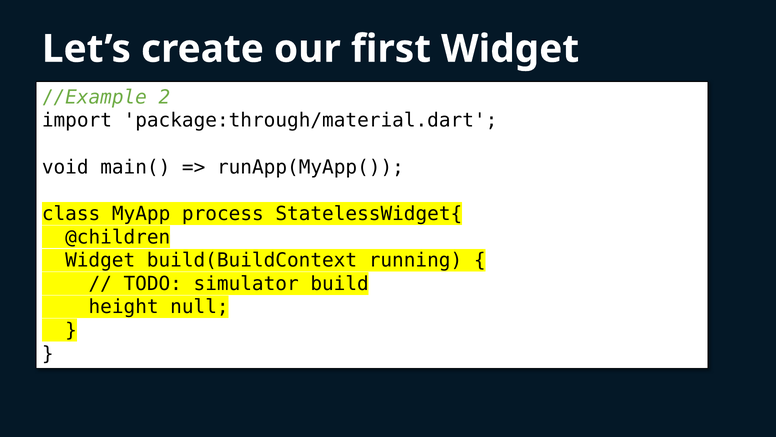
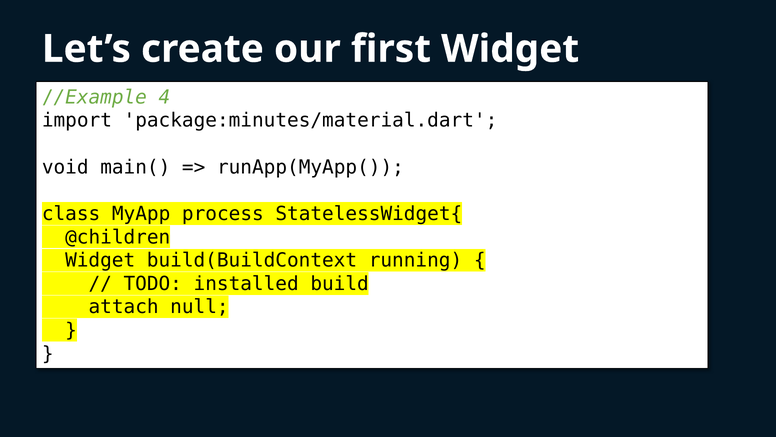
2: 2 -> 4 (164, 97)
package:through/material.dart: package:through/material.dart -> package:minutes/material.dart (310, 120)
simulator: simulator -> installed (246, 283)
height: height -> attach (124, 307)
